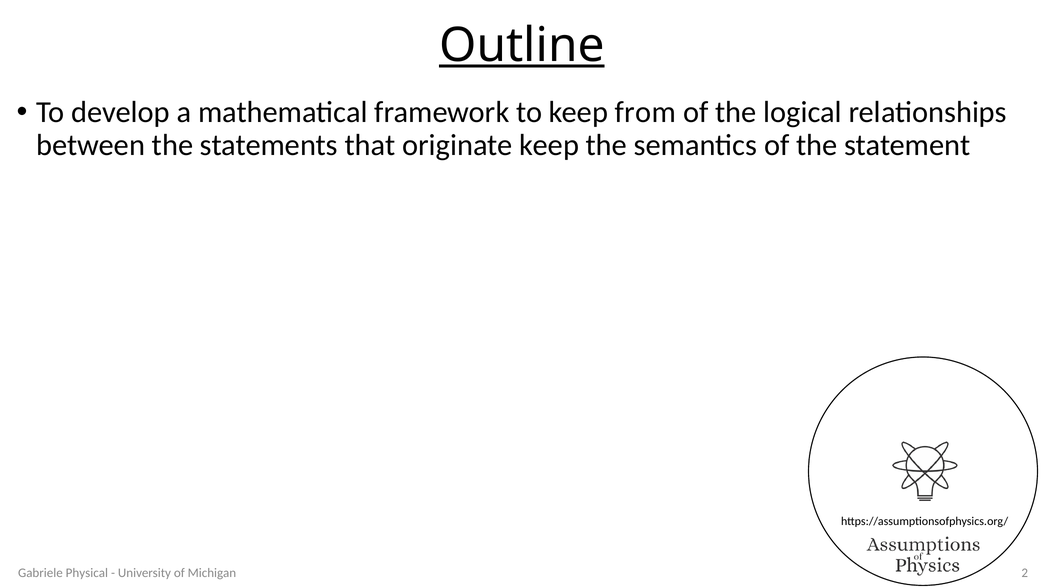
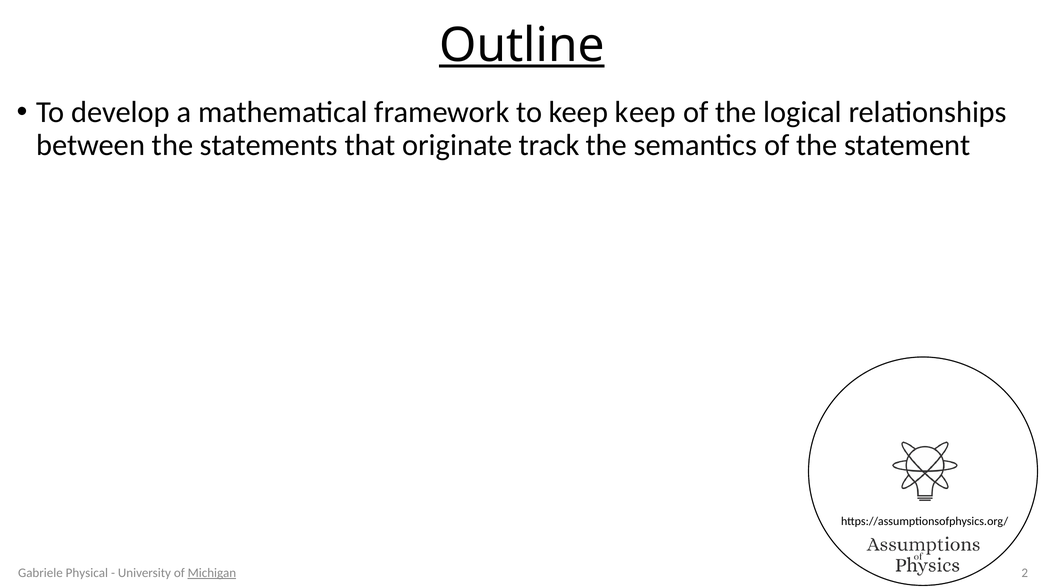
keep from: from -> keep (645, 112)
originate keep: keep -> track (549, 145)
Michigan underline: none -> present (212, 573)
